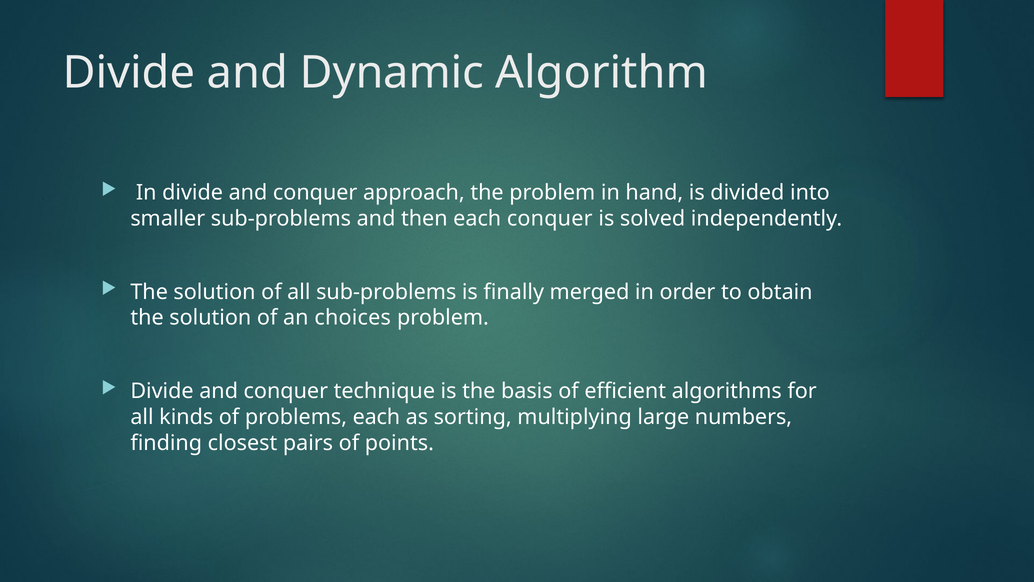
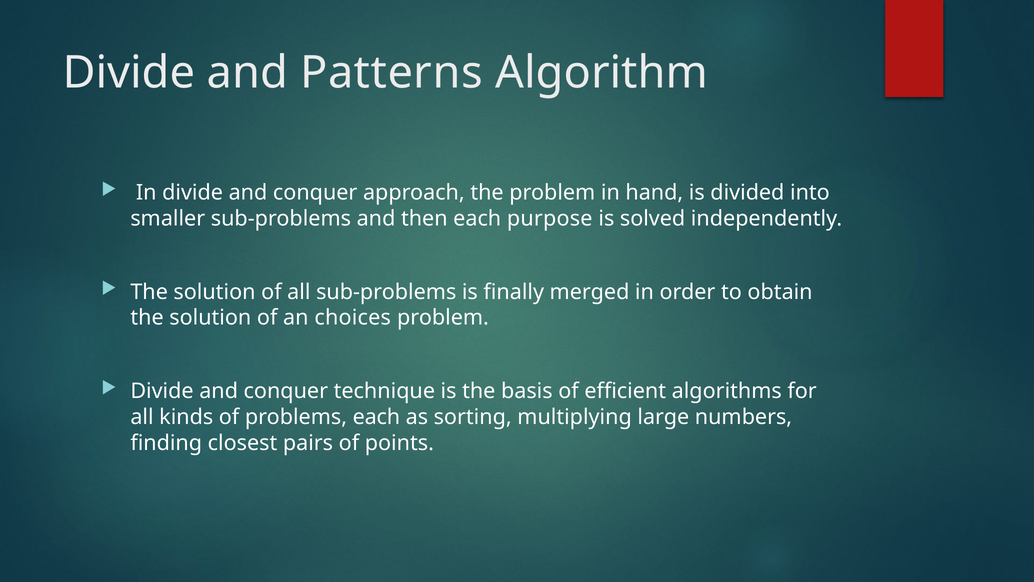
Dynamic: Dynamic -> Patterns (392, 73)
each conquer: conquer -> purpose (550, 218)
